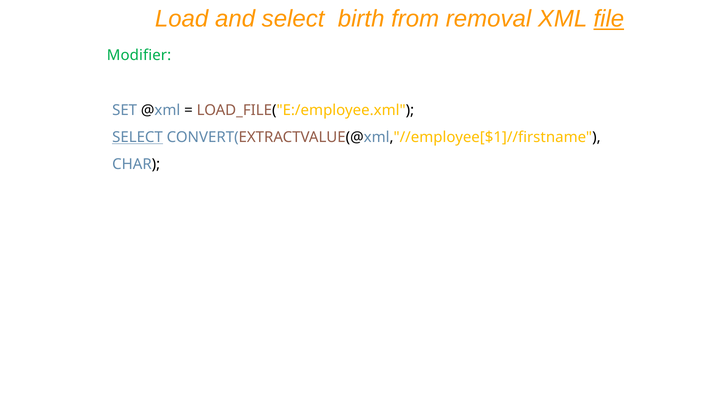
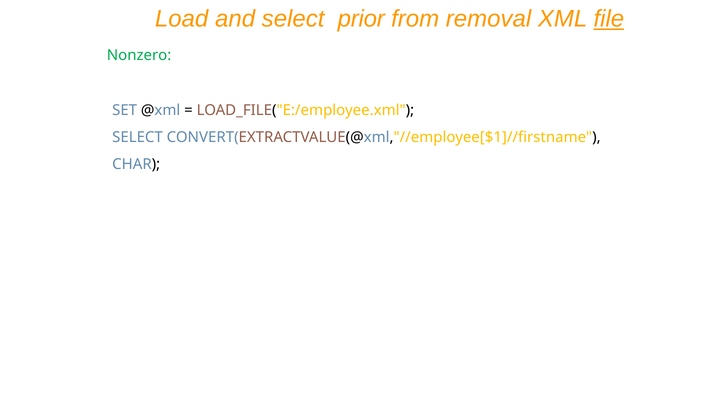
birth: birth -> prior (361, 19)
Modifier: Modifier -> Nonzero (139, 55)
SELECT underline: present -> none (138, 137)
